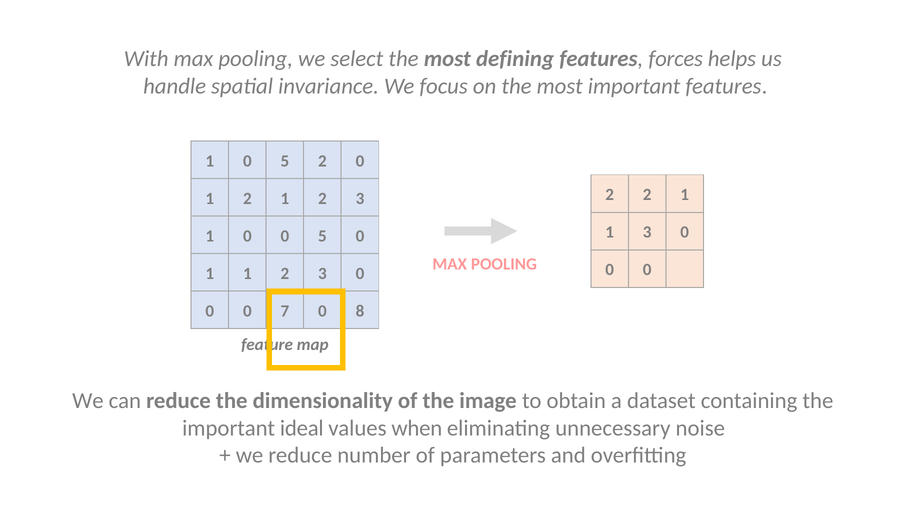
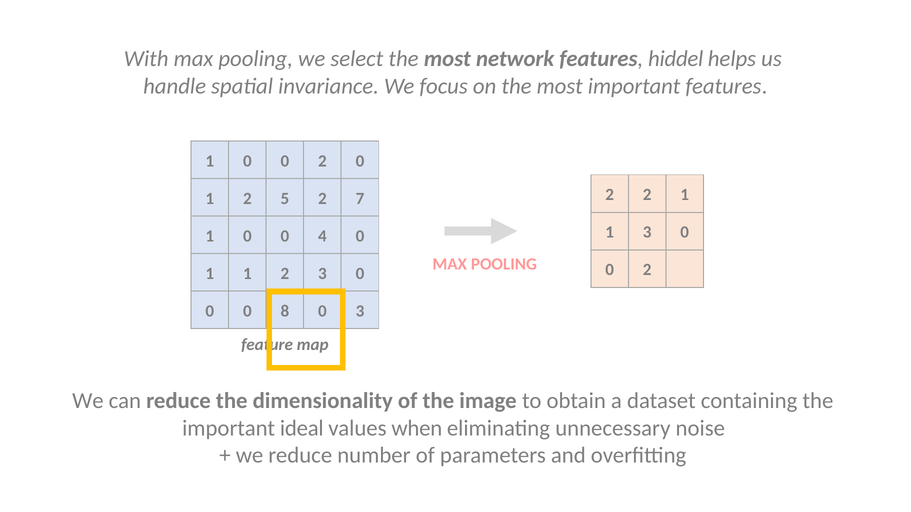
defining: defining -> network (515, 59)
forces: forces -> hiddel (676, 59)
5: 5 -> 0 (285, 161)
1: 1 -> 5 (285, 199)
3: 3 -> 7 (360, 199)
0 0 5: 5 -> 4 (322, 236)
0: 0 -> 2 (647, 270)
7: 7 -> 8 (285, 311)
0 8: 8 -> 3 (360, 311)
